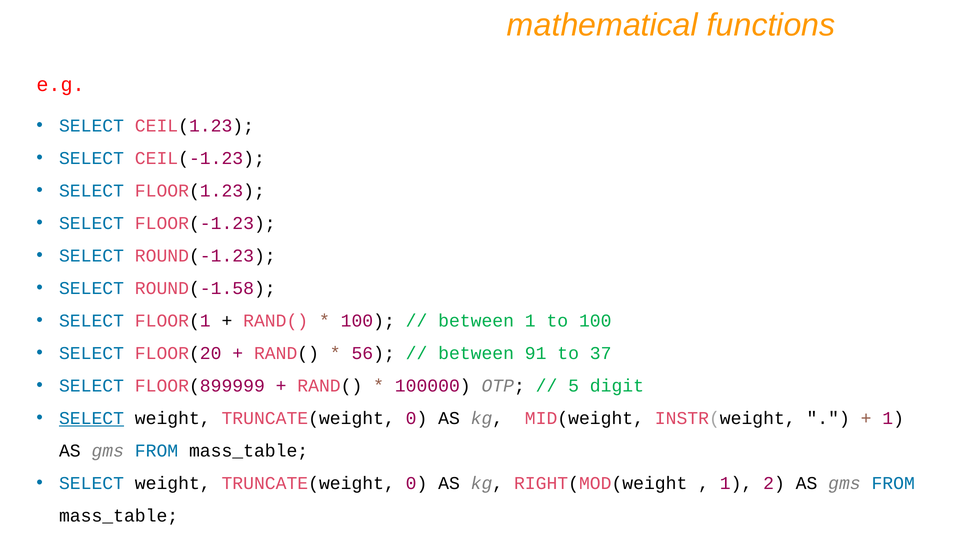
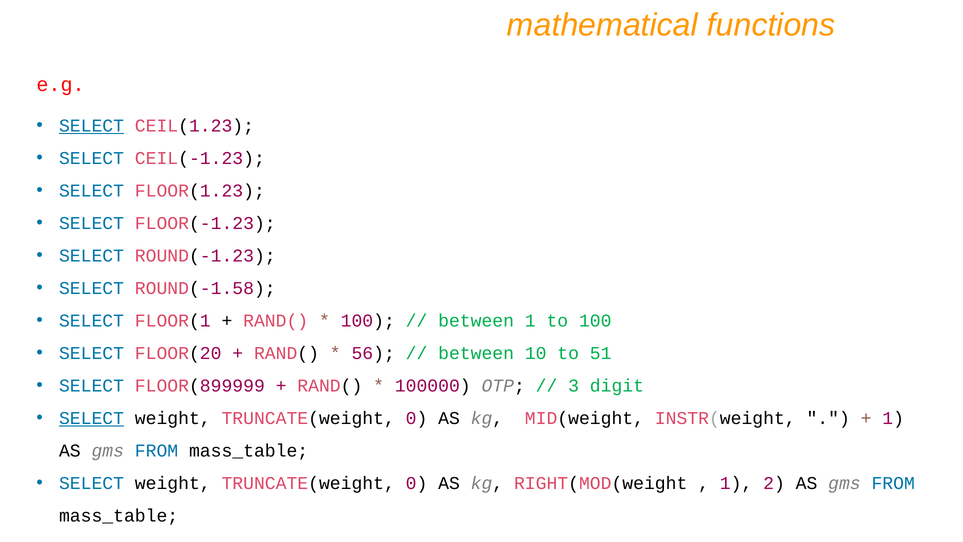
SELECT underline: none -> present (92, 125)
91: 91 -> 10 (536, 353)
37: 37 -> 51 (601, 353)
5: 5 -> 3 (574, 385)
